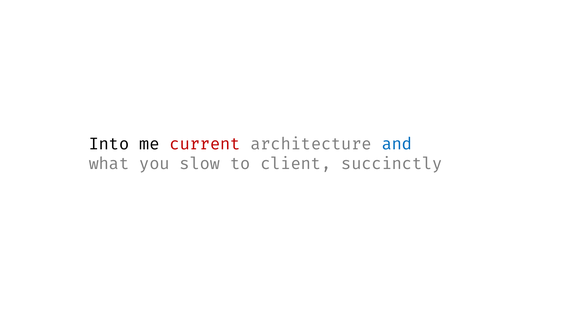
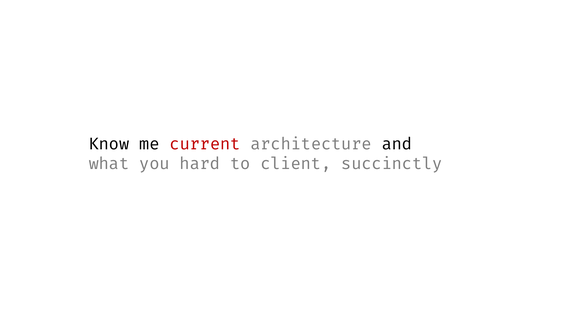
Into: Into -> Know (109, 144)
and colour: blue -> black (397, 144)
slow: slow -> hard (200, 164)
